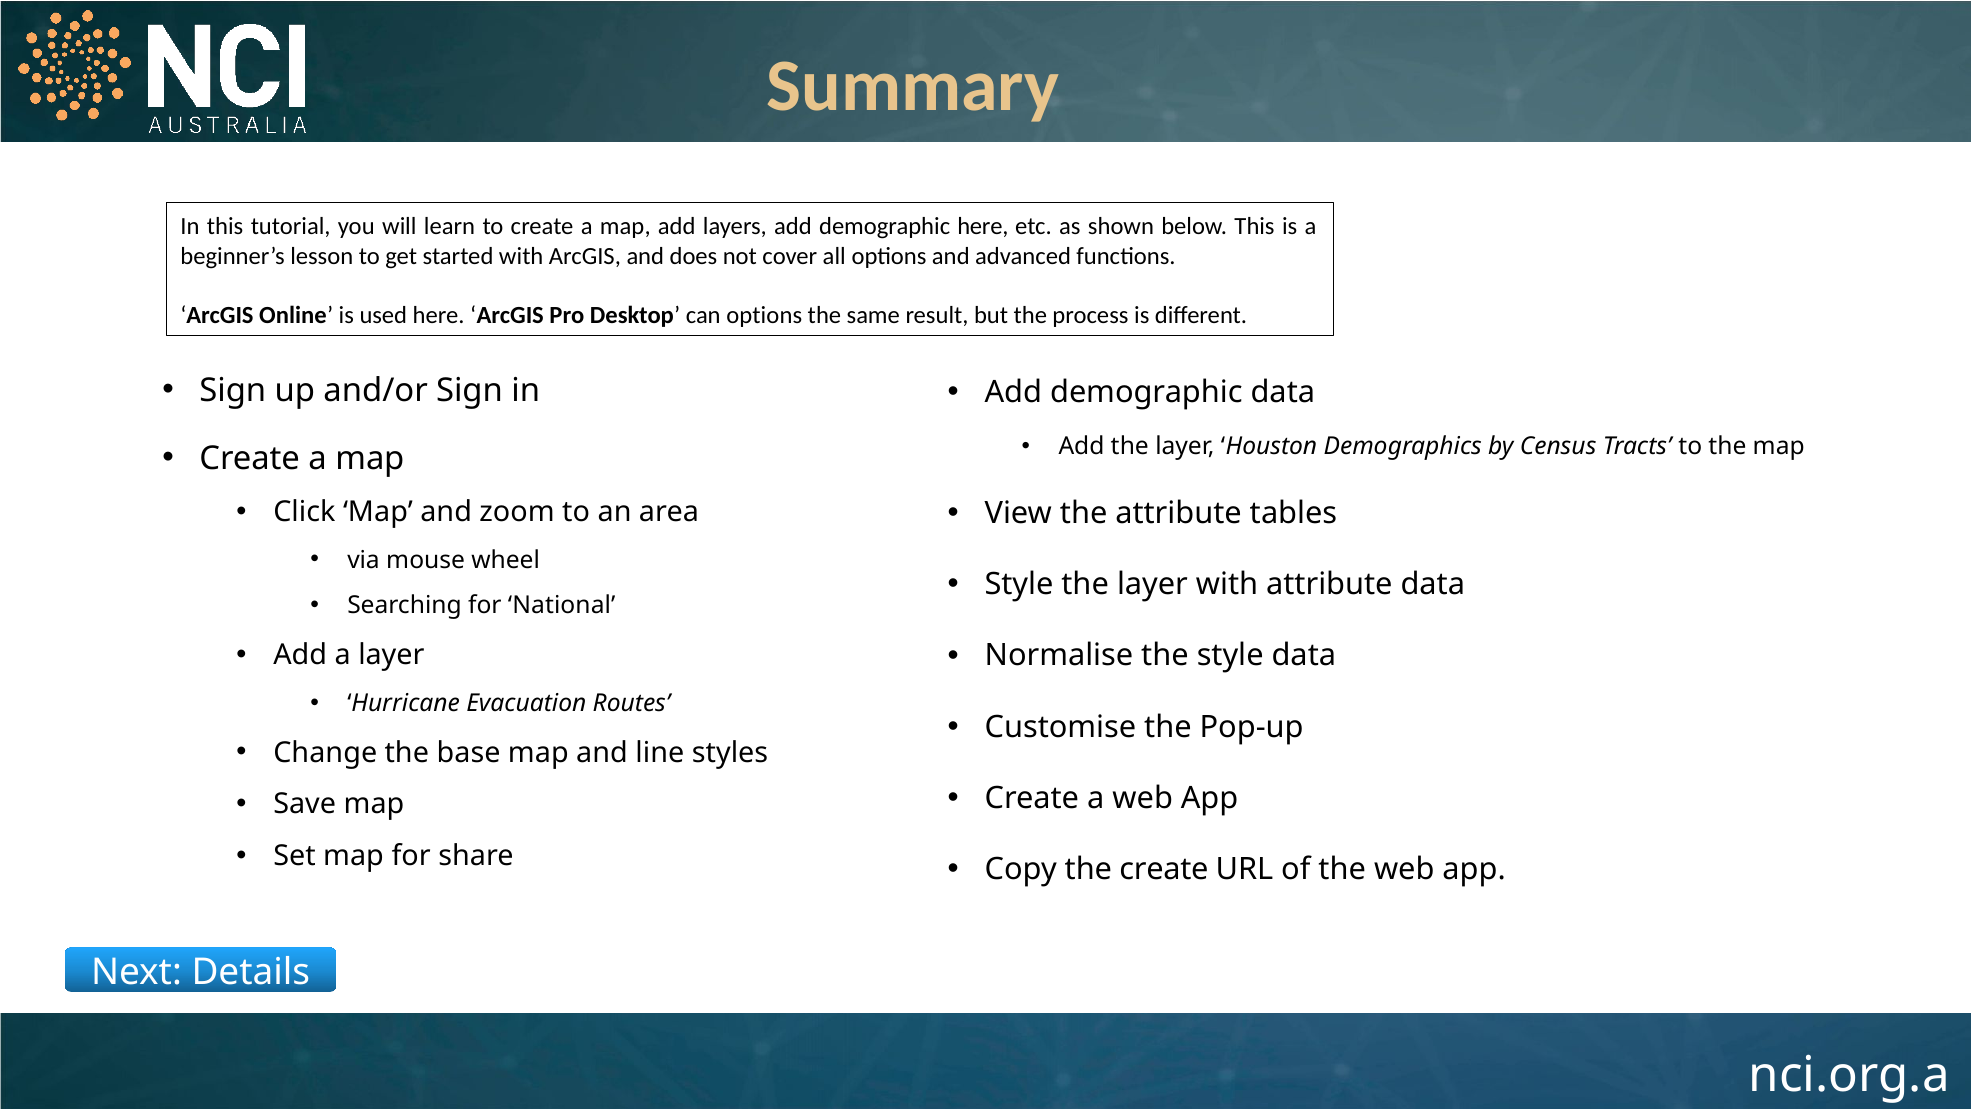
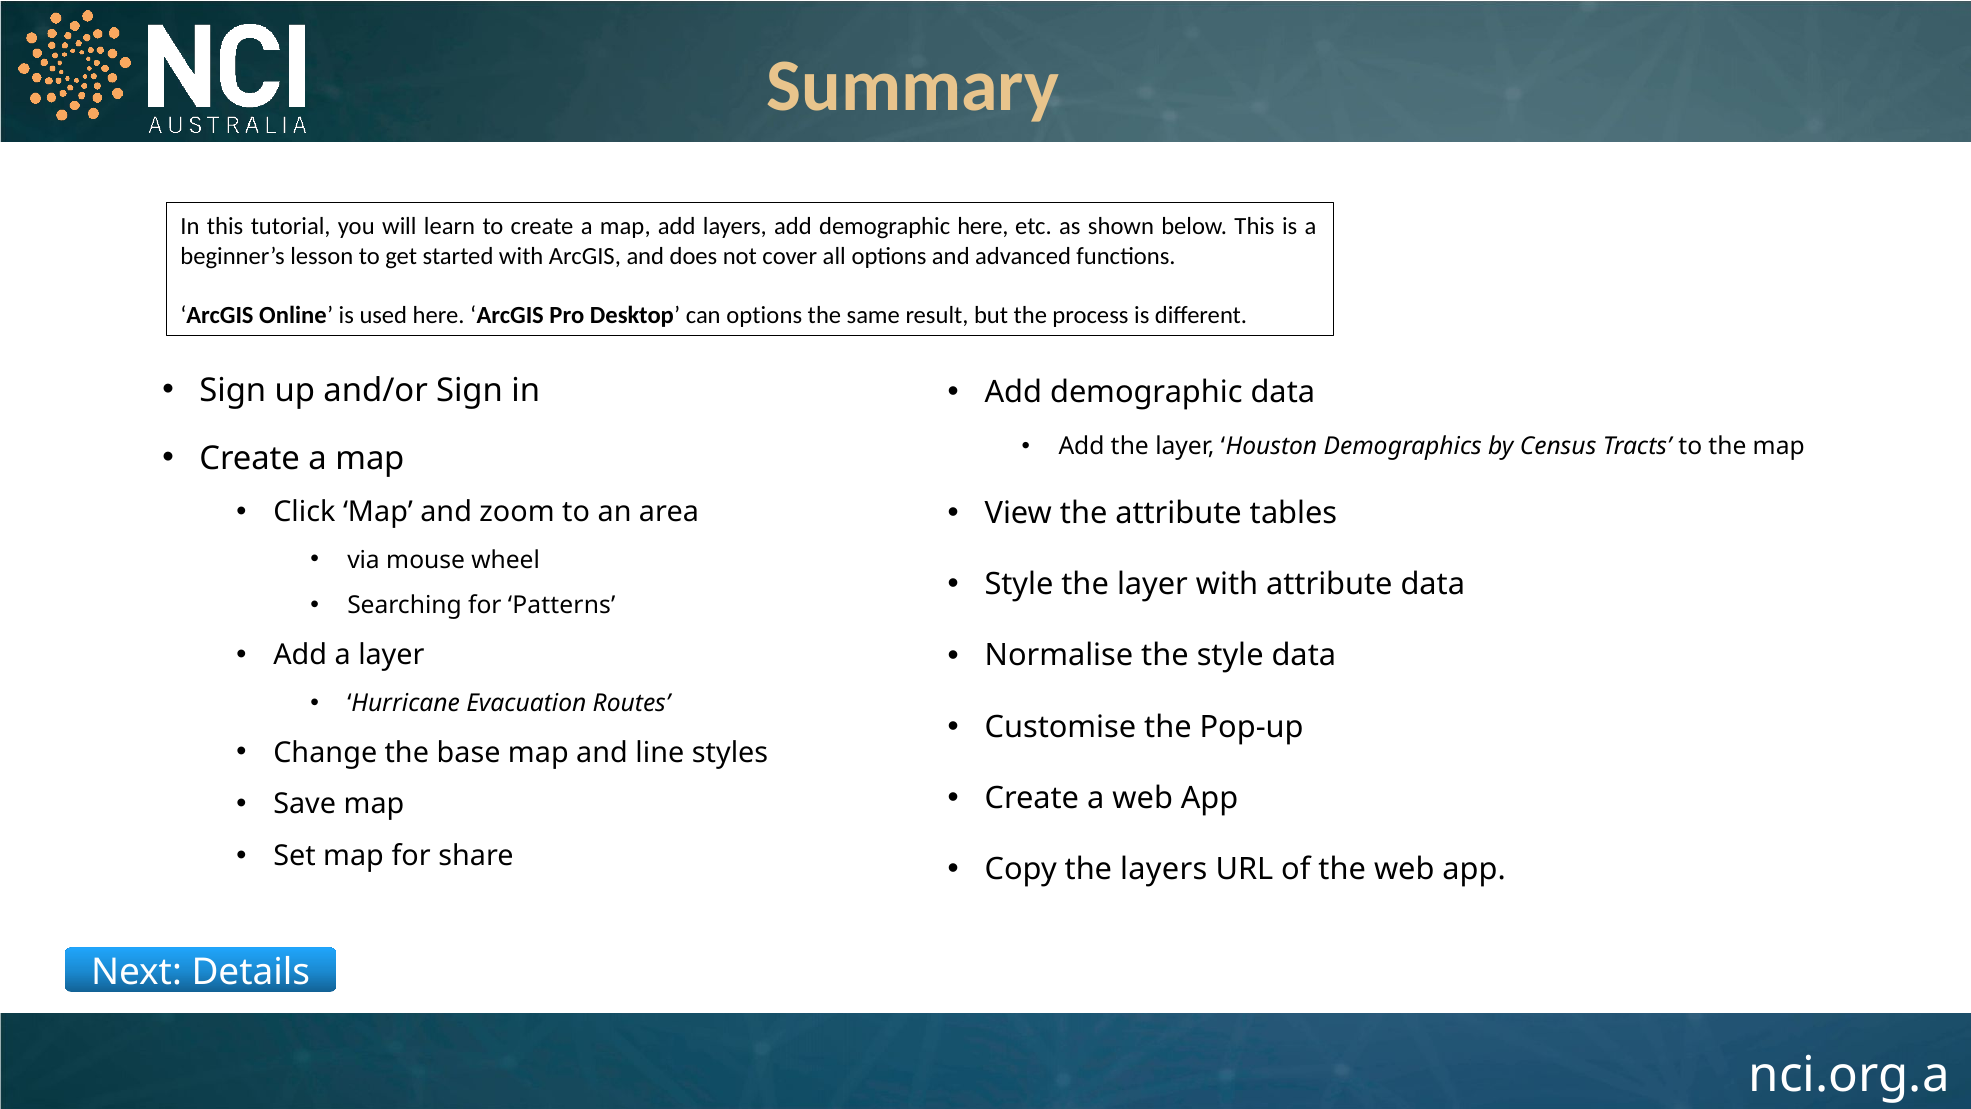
National: National -> Patterns (562, 606)
the create: create -> layers (1164, 869)
